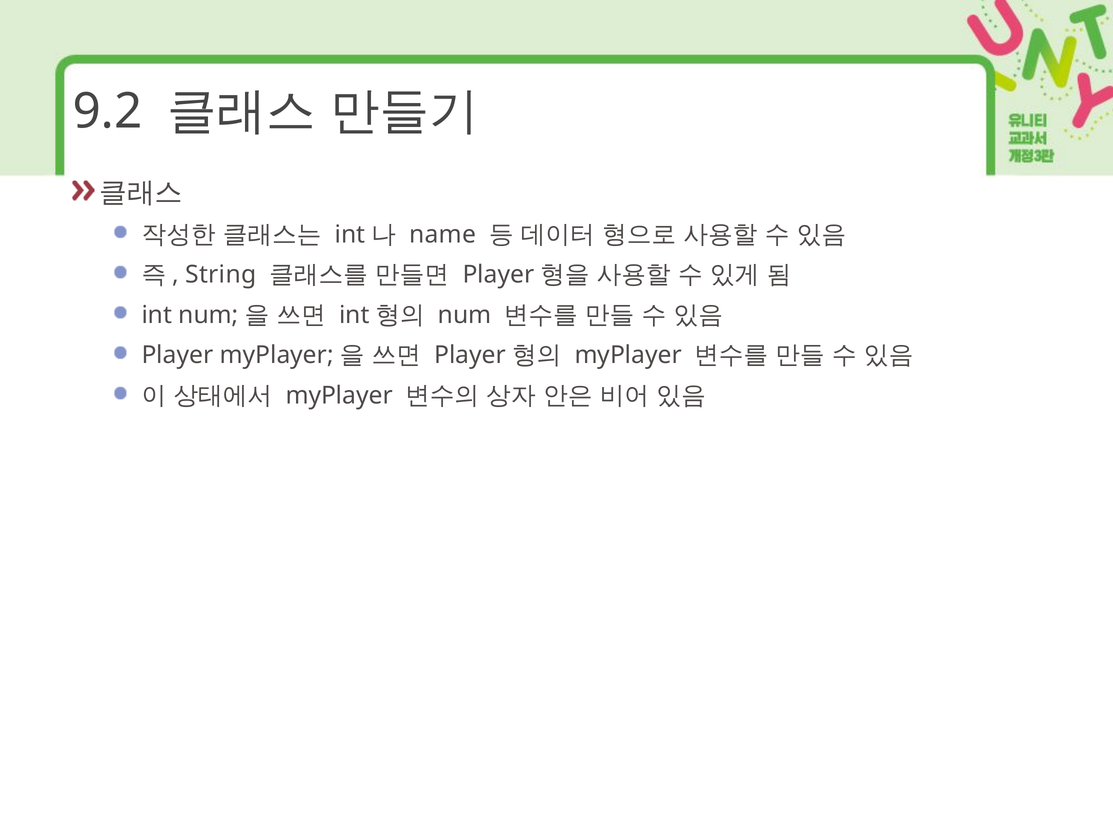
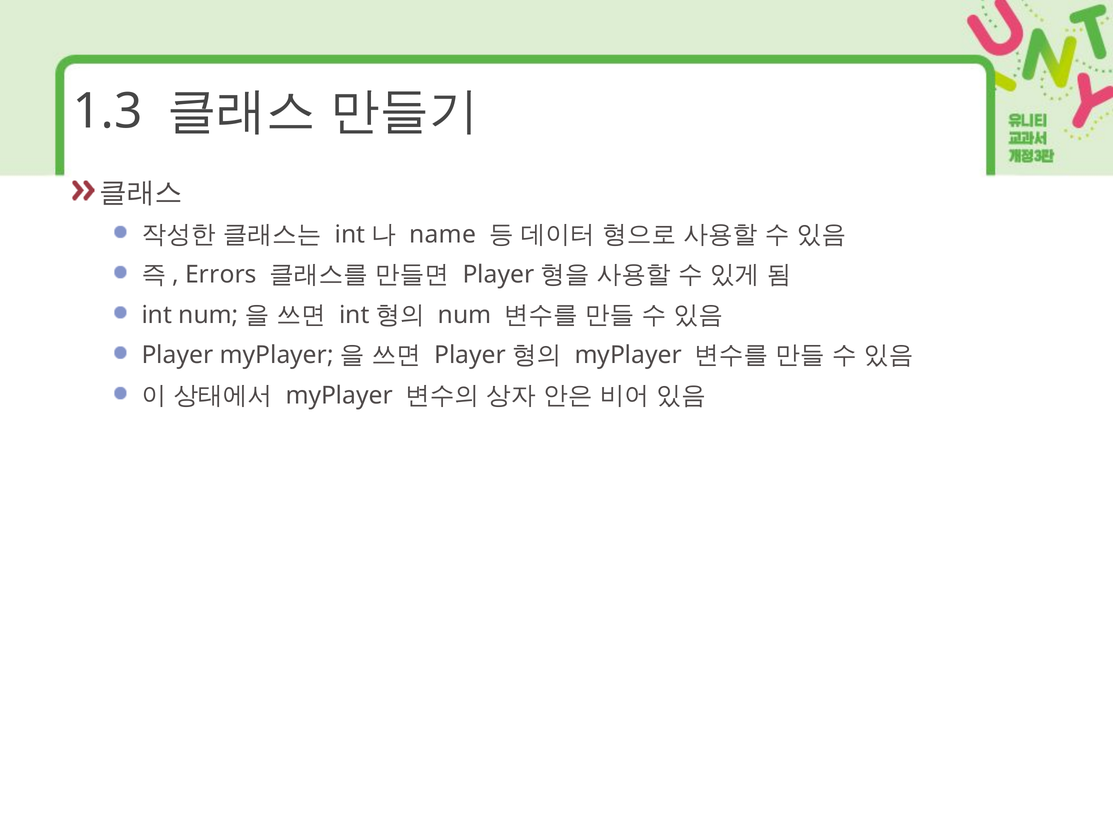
9.2: 9.2 -> 1.3 (107, 111)
String: String -> Errors (221, 275)
